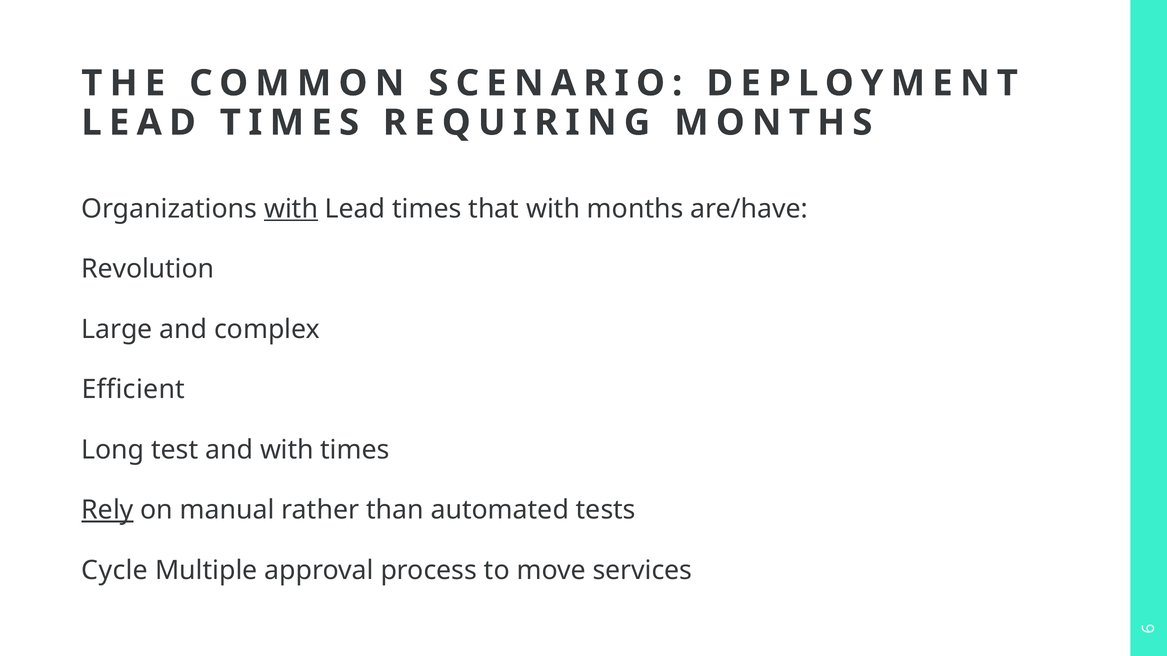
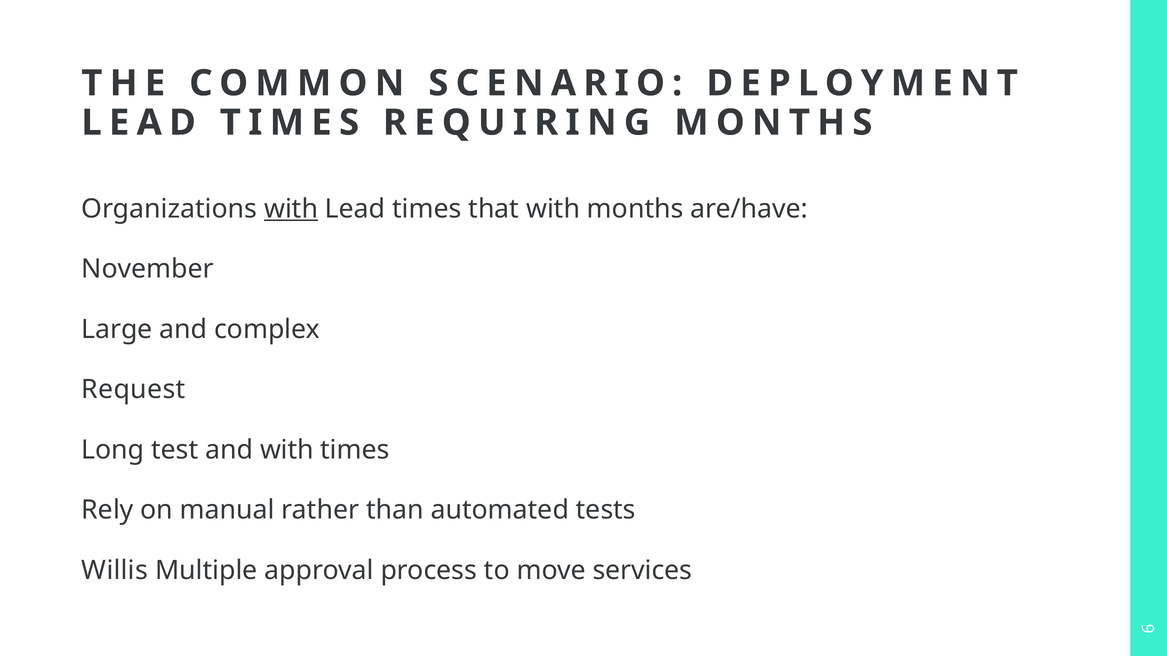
Revolution: Revolution -> November (148, 269)
Efficient: Efficient -> Request (133, 390)
Rely underline: present -> none (107, 510)
Cycle: Cycle -> Willis (115, 571)
